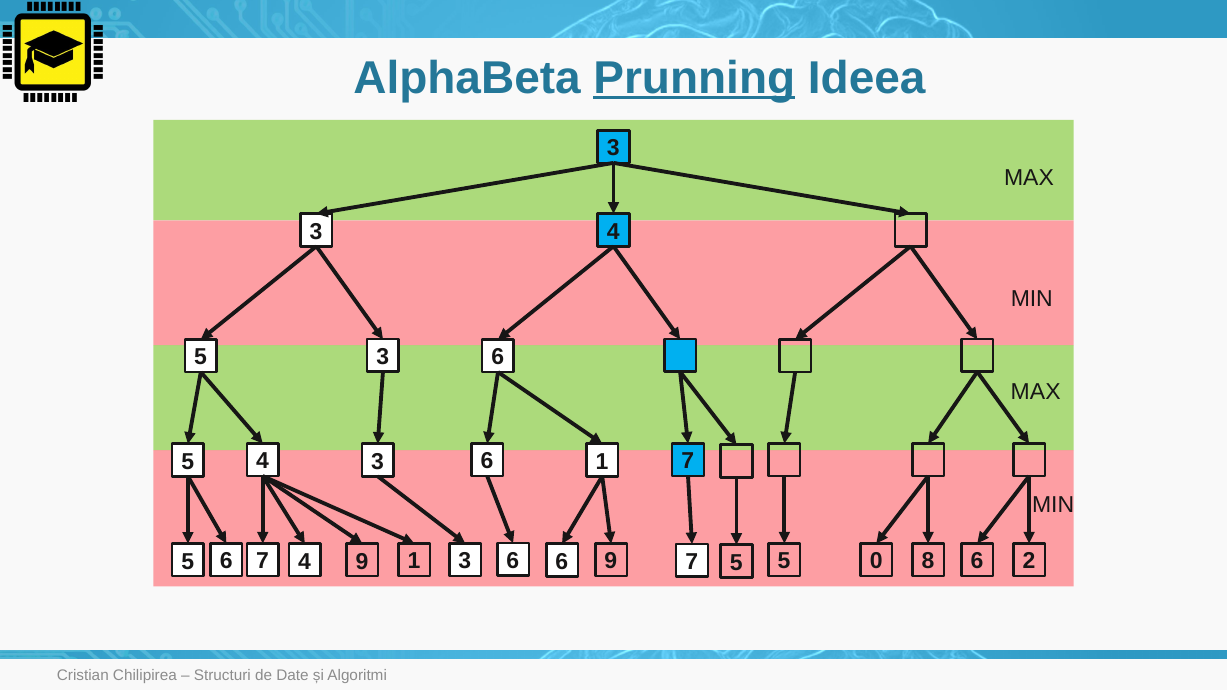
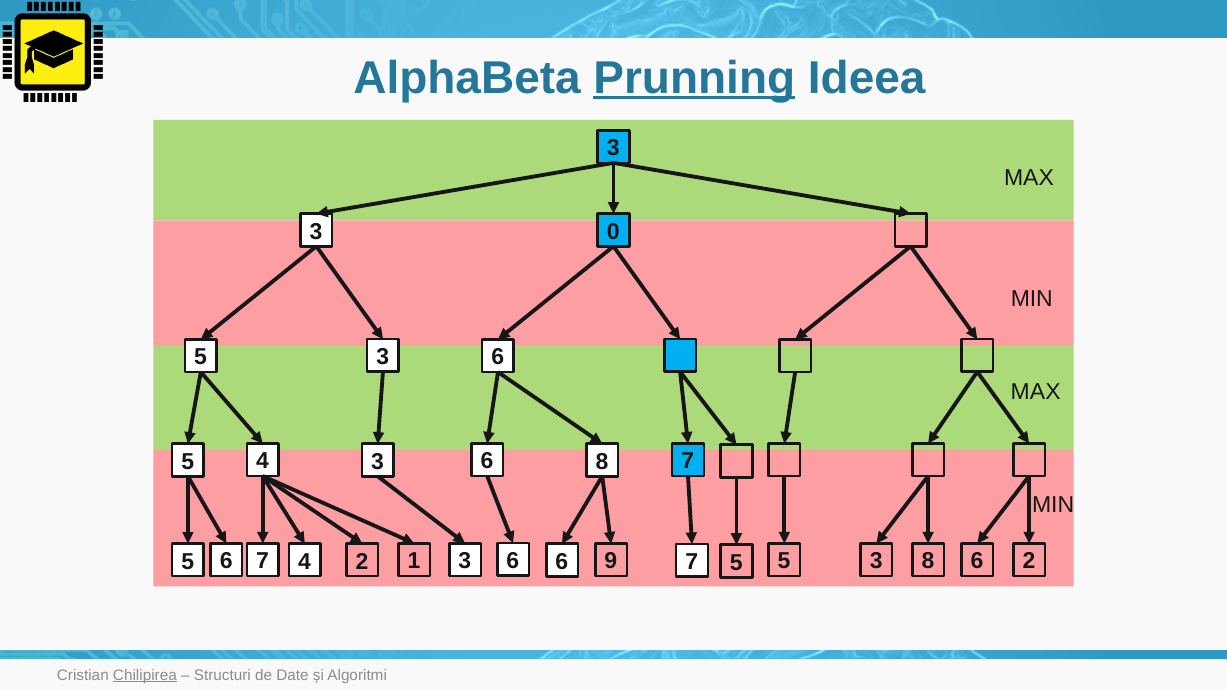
3 4: 4 -> 0 (613, 232)
3 1: 1 -> 8 (602, 462)
5 9: 9 -> 2 (362, 562)
1 6 0: 0 -> 3 (876, 561)
Chilipirea underline: none -> present (145, 675)
